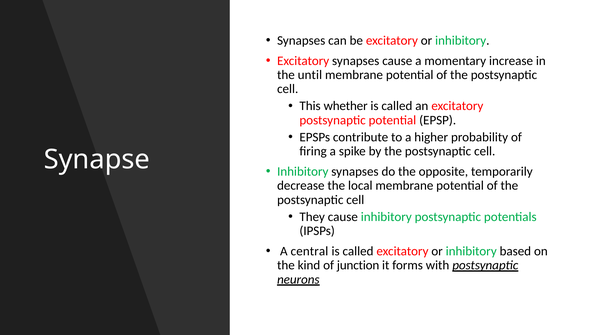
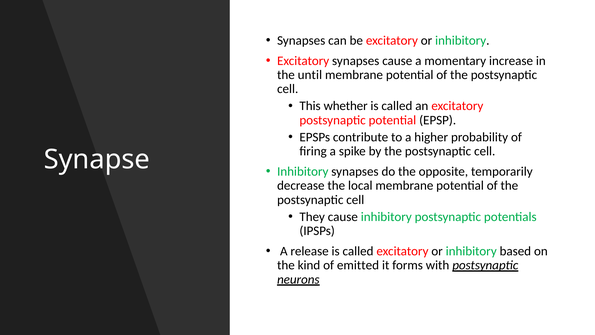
central: central -> release (310, 251)
junction: junction -> emitted (358, 265)
